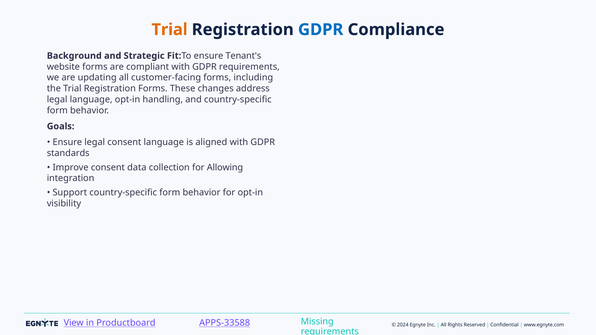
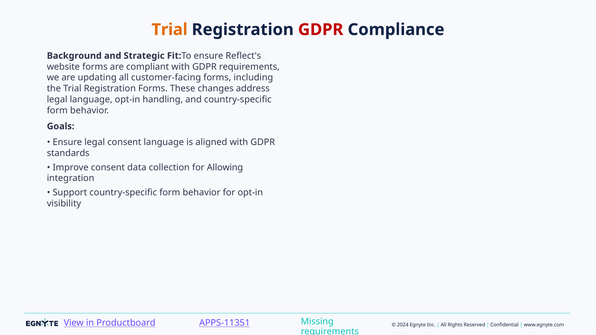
GDPR colour: blue -> red (321, 30)
Tenant's: Tenant's -> Reflect's (243, 56)
APPS-33588: APPS-33588 -> APPS-11351 (225, 323)
